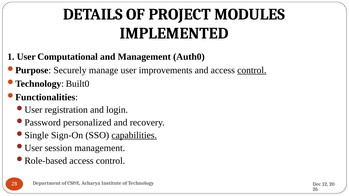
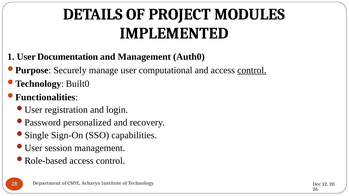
Computational: Computational -> Documentation (68, 57)
improvements: improvements -> computational (166, 70)
capabilities underline: present -> none (134, 135)
